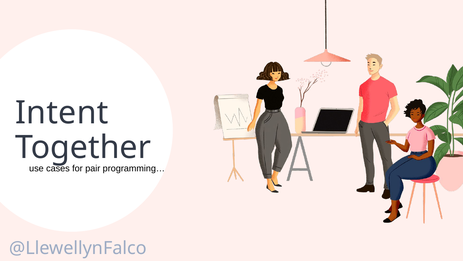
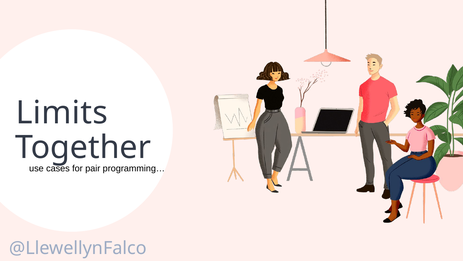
Intent: Intent -> Limits (62, 113)
